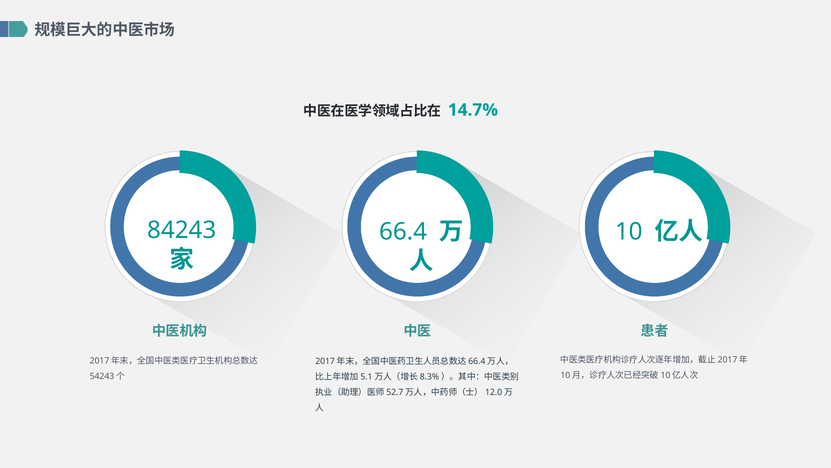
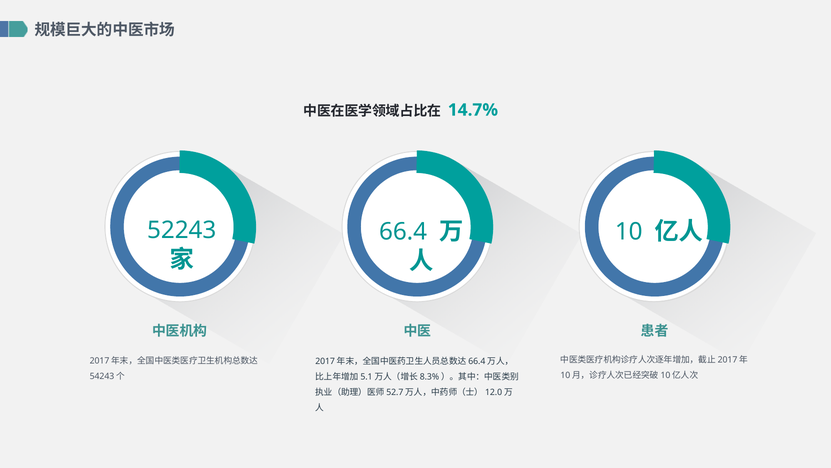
84243: 84243 -> 52243 (182, 230)
